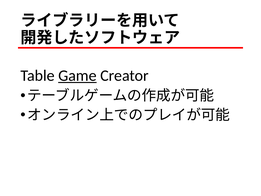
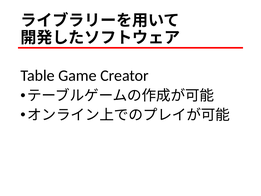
Game underline: present -> none (77, 76)
